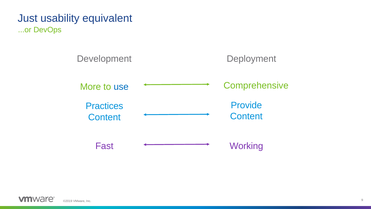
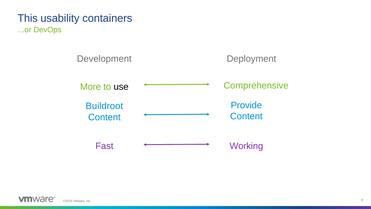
Just: Just -> This (28, 18)
equivalent: equivalent -> containers (107, 18)
use colour: blue -> black (121, 87)
Practices: Practices -> Buildroot (104, 106)
